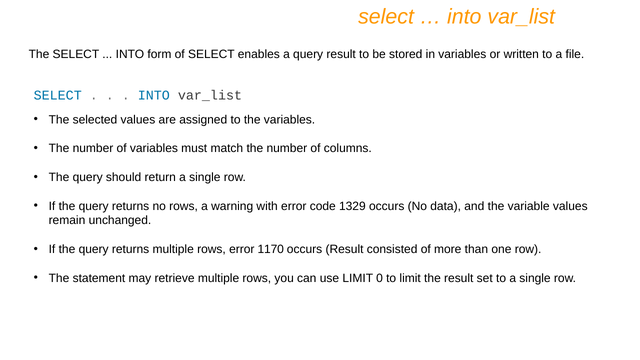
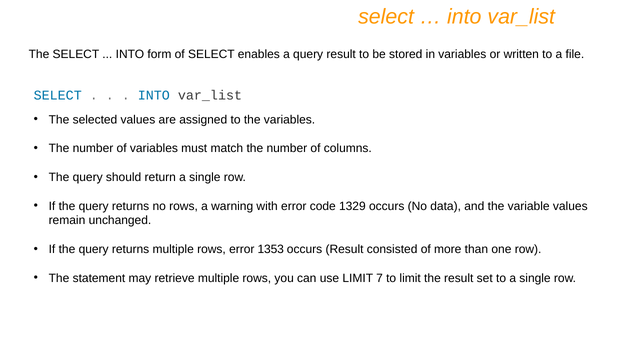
1170: 1170 -> 1353 (271, 249)
0: 0 -> 7 (379, 278)
